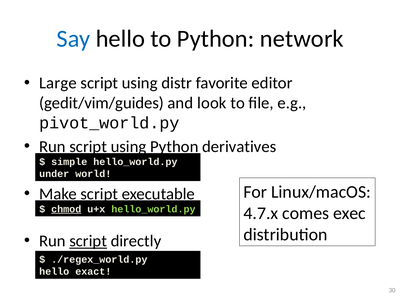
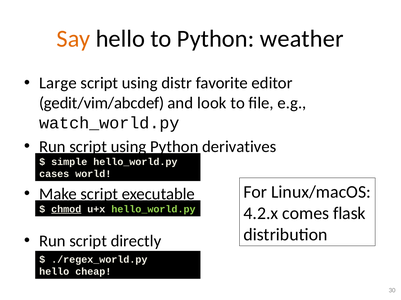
Say colour: blue -> orange (74, 39)
network: network -> weather (302, 39)
gedit/vim/guides: gedit/vim/guides -> gedit/vim/abcdef (102, 103)
pivot_world.py: pivot_world.py -> watch_world.py (109, 123)
under: under -> cases (54, 174)
4.7.x: 4.7.x -> 4.2.x (261, 214)
exec: exec -> flask (349, 214)
script underline: present -> none (88, 242)
exact: exact -> cheap (93, 272)
